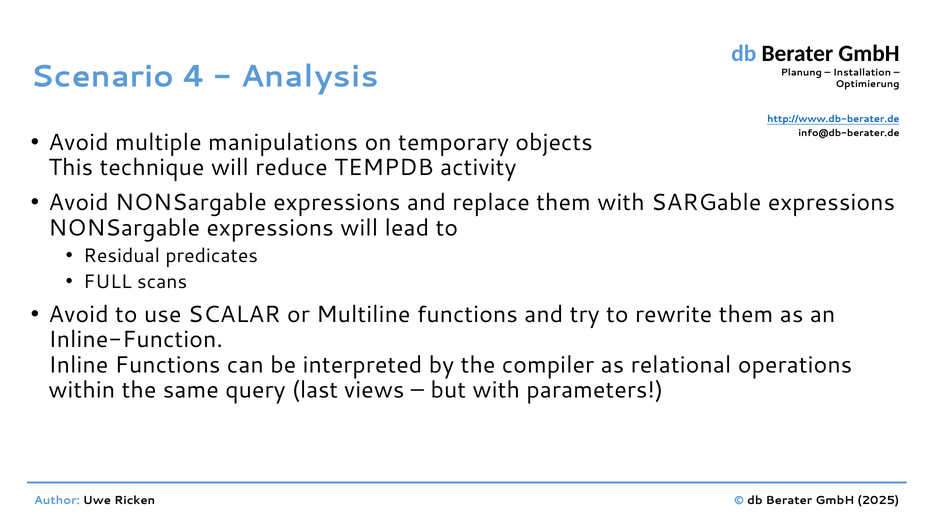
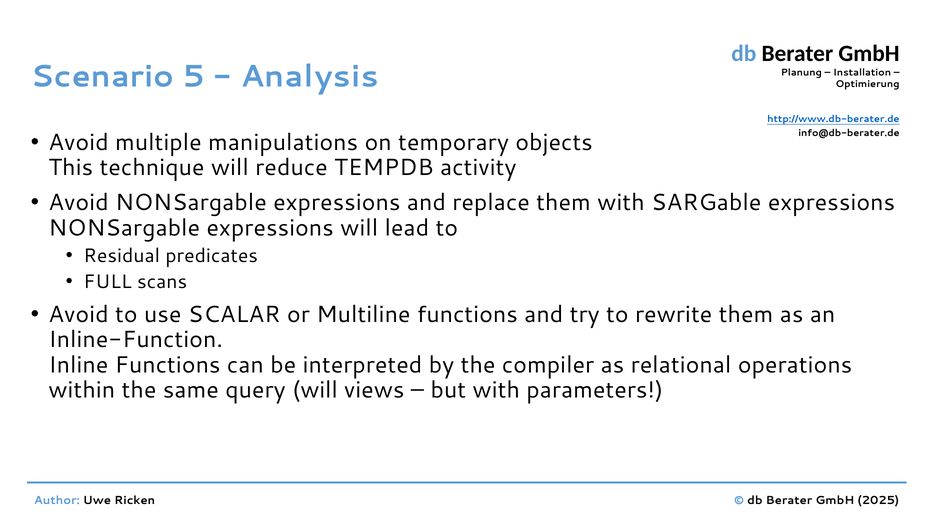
4: 4 -> 5 (194, 76)
query last: last -> will (315, 390)
